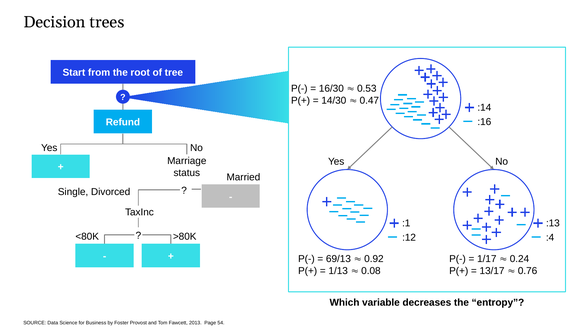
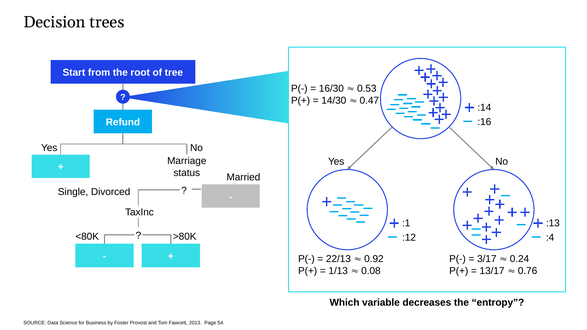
69/13: 69/13 -> 22/13 (338, 259)
1/17: 1/17 -> 3/17 (487, 259)
